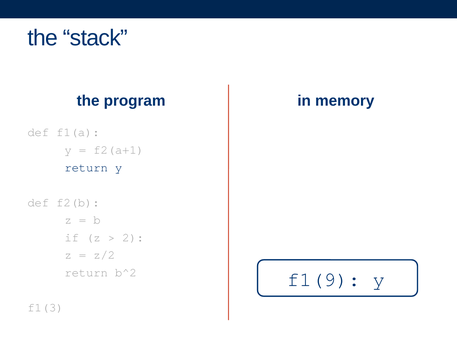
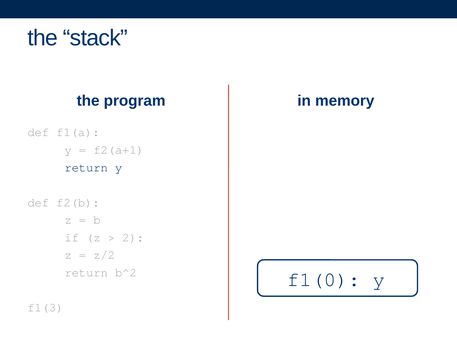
f1(9: f1(9 -> f1(0 (324, 279)
